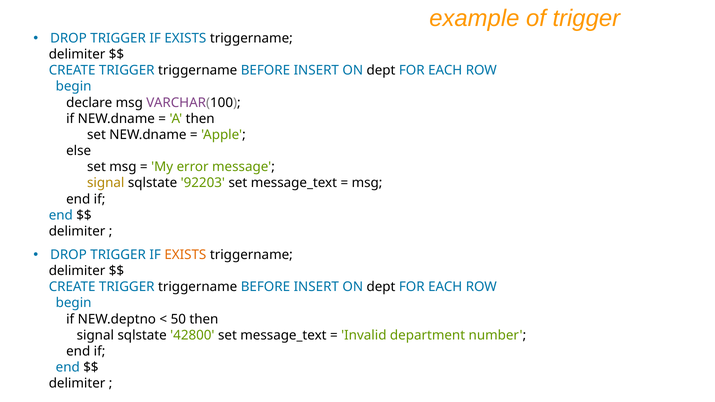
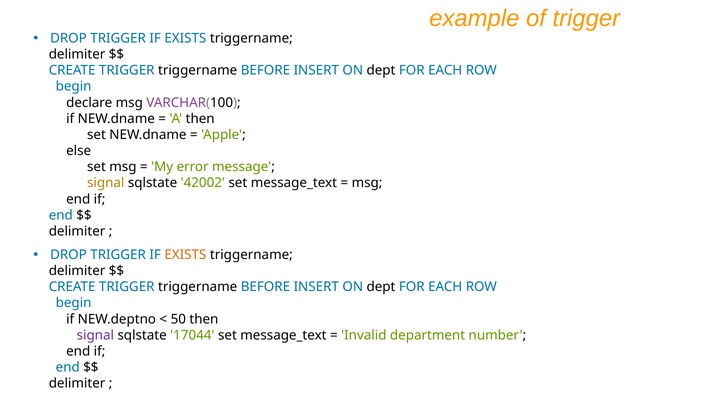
92203: 92203 -> 42002 (203, 183)
signal colour: black -> purple (95, 335)
42800: 42800 -> 17044 (192, 335)
